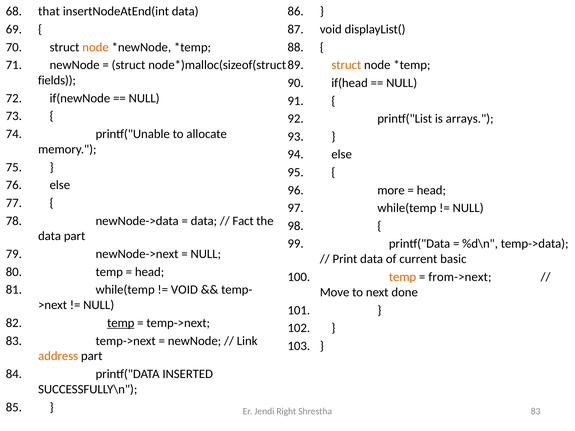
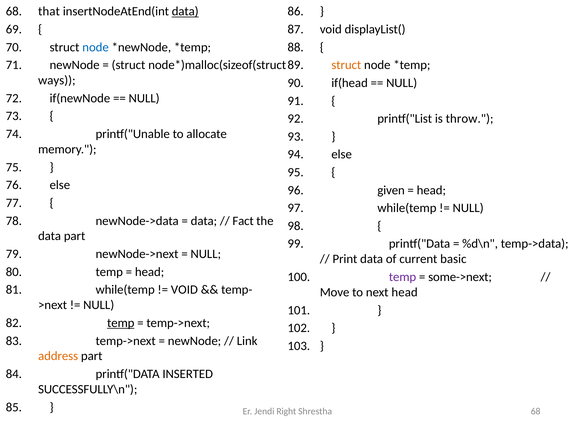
data underline: none -> present (185, 11)
node colour: orange -> blue (96, 47)
fields: fields -> ways (57, 80)
arrays: arrays -> throw (470, 119)
more: more -> given (391, 190)
temp colour: orange -> purple (403, 277)
from->next: from->next -> some->next (460, 277)
next done: done -> head (405, 292)
Shrestha 83: 83 -> 68 (536, 412)
